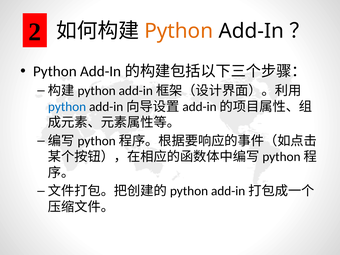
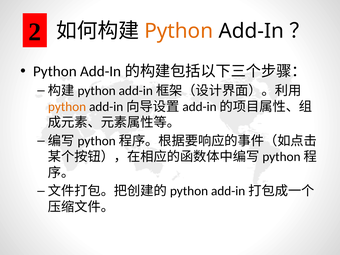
python colour: blue -> orange (67, 107)
